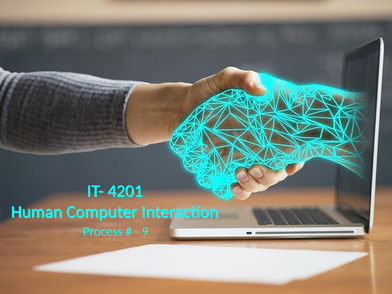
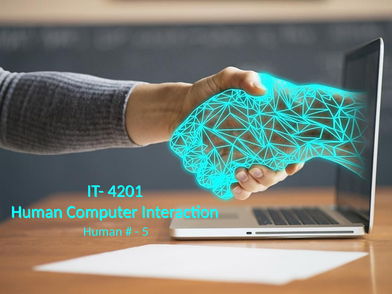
Process: Process -> Human (103, 231)
9: 9 -> 5 (145, 231)
